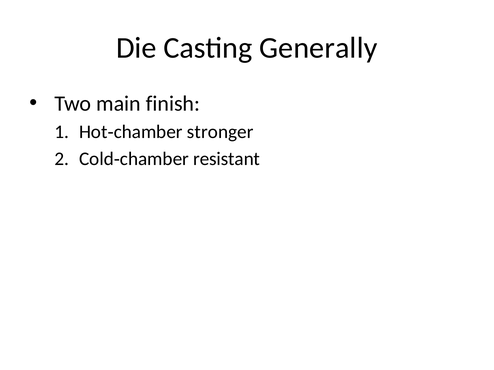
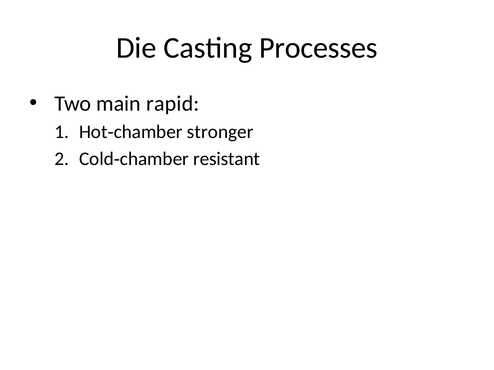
Generally: Generally -> Processes (318, 48)
finish: finish -> rapid (173, 104)
